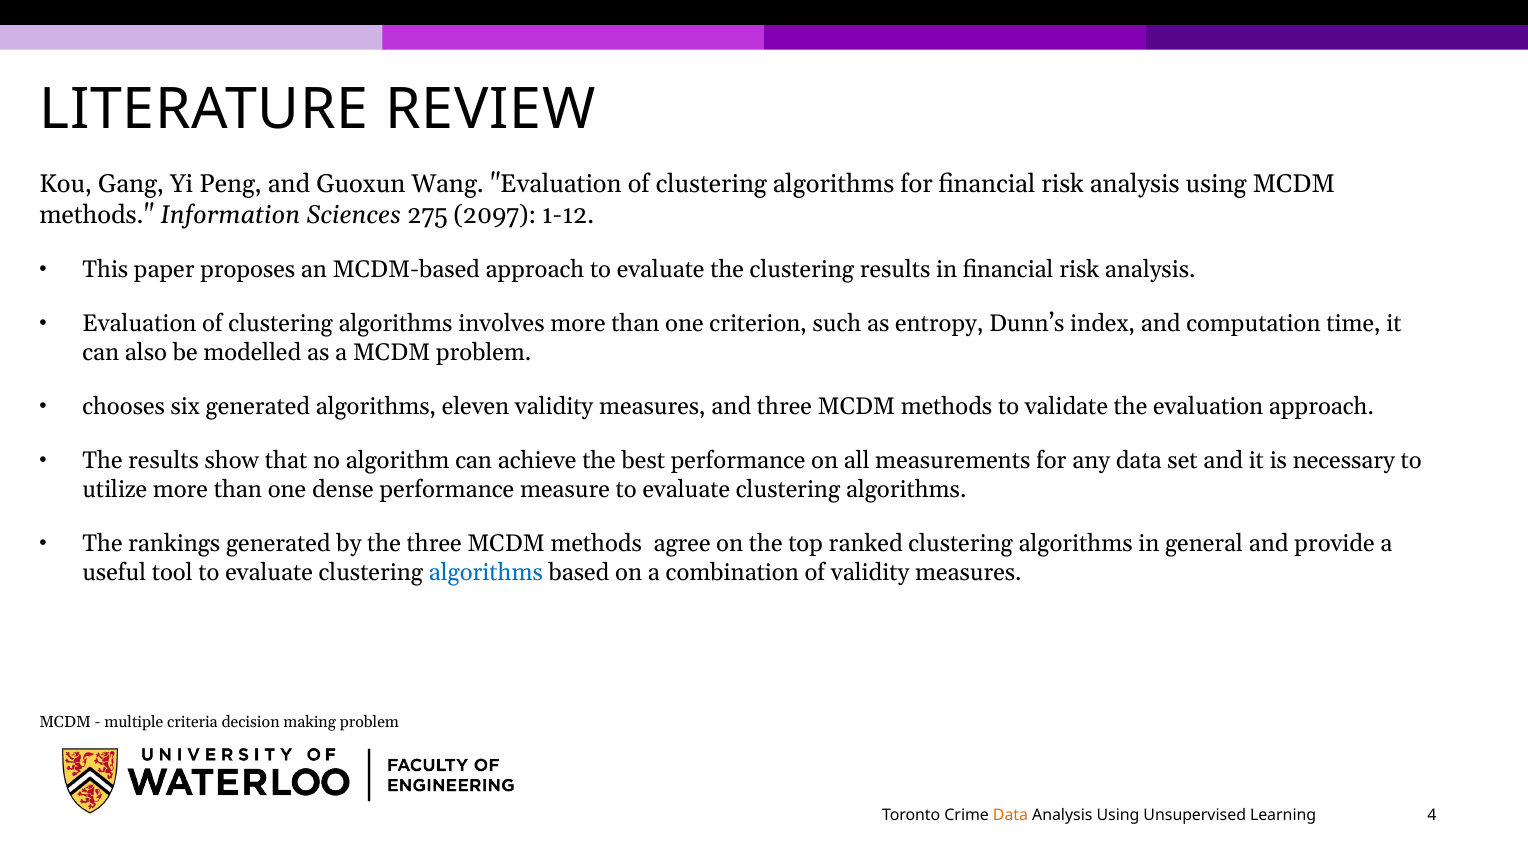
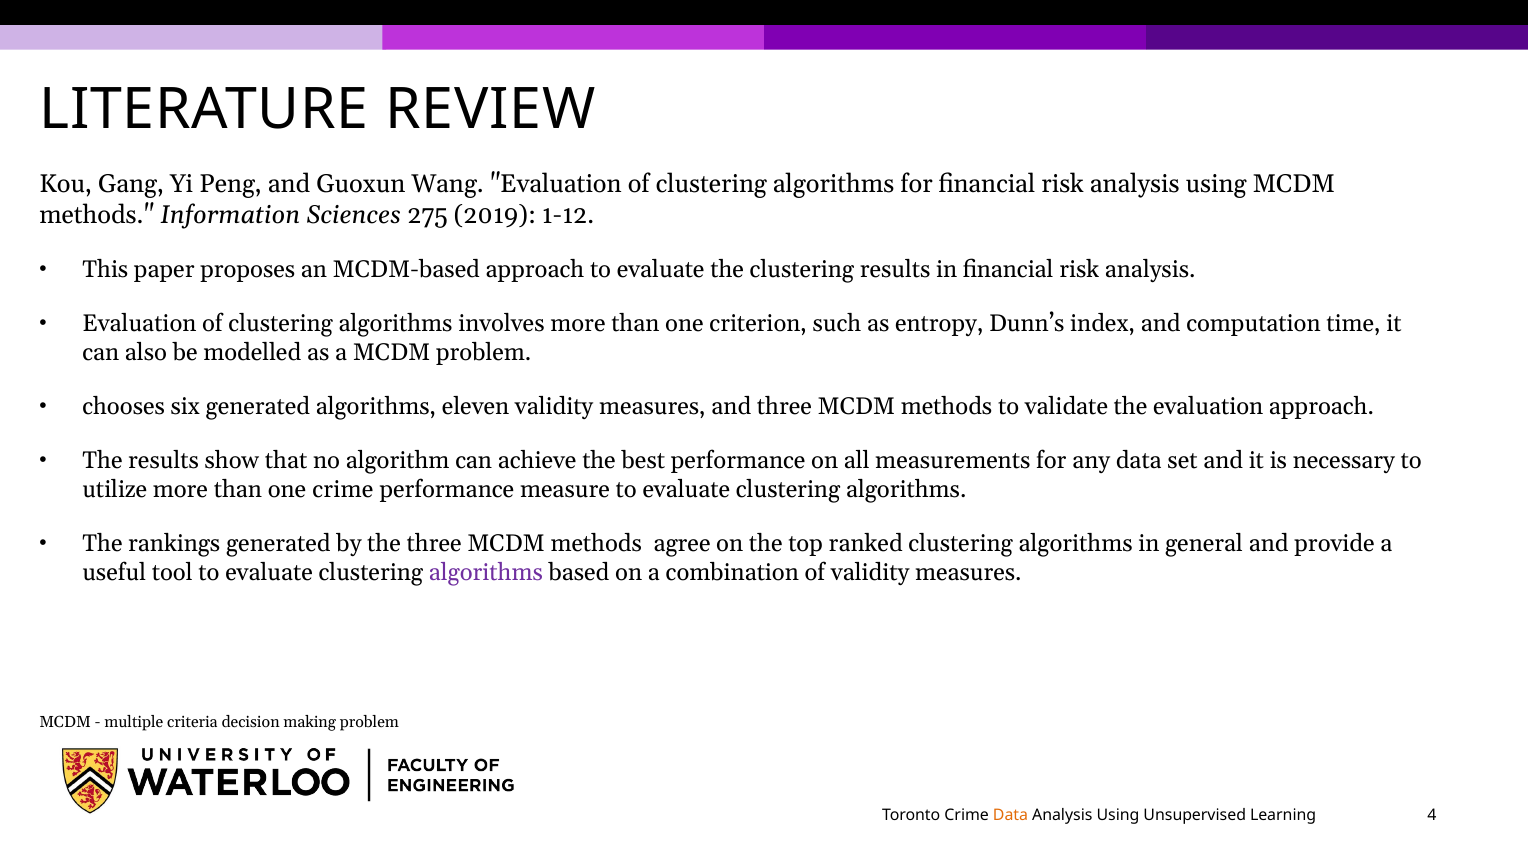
2097: 2097 -> 2019 (495, 215)
one dense: dense -> crime (343, 489)
algorithms colour: blue -> purple (486, 572)
